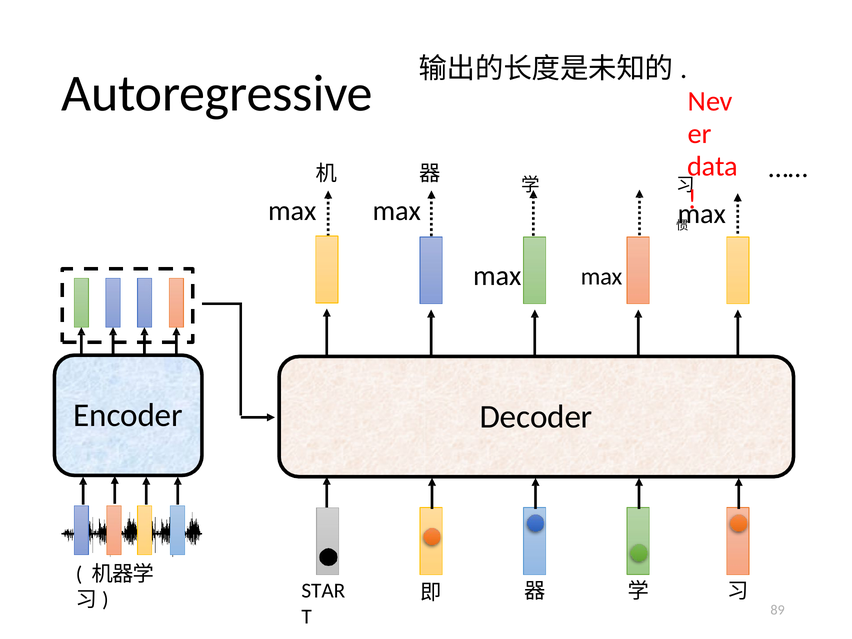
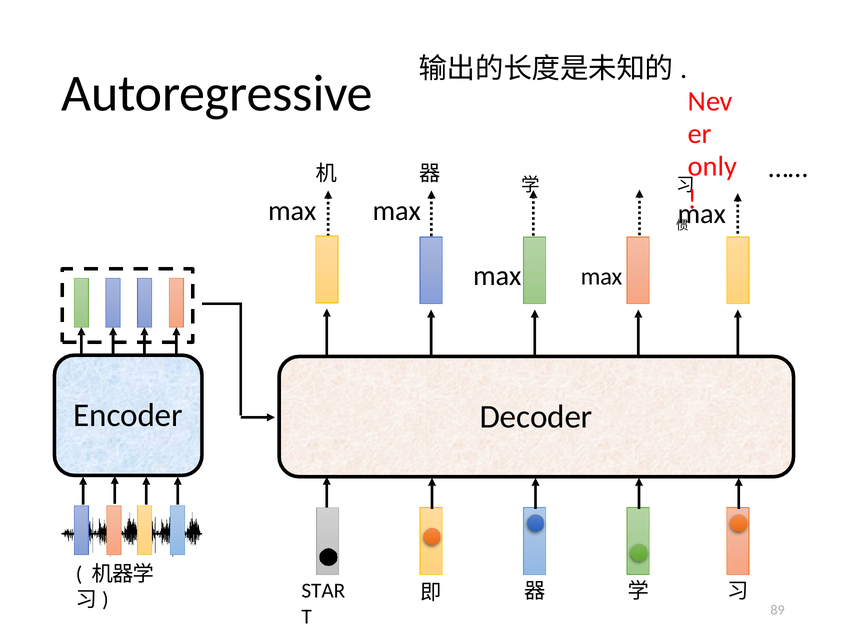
data: data -> only (713, 167)
